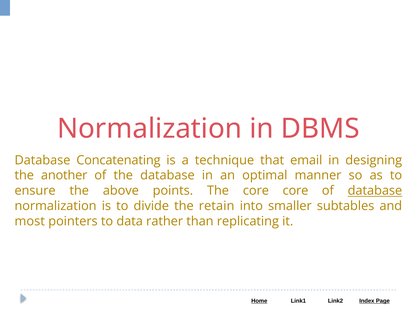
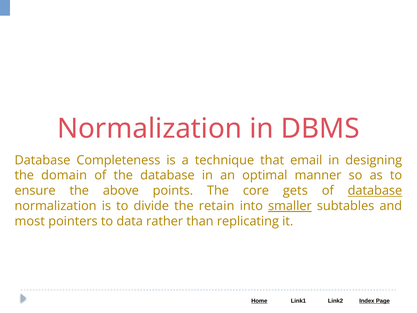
Concatenating: Concatenating -> Completeness (118, 160)
another: another -> domain (64, 175)
core core: core -> gets (295, 191)
smaller underline: none -> present (290, 206)
